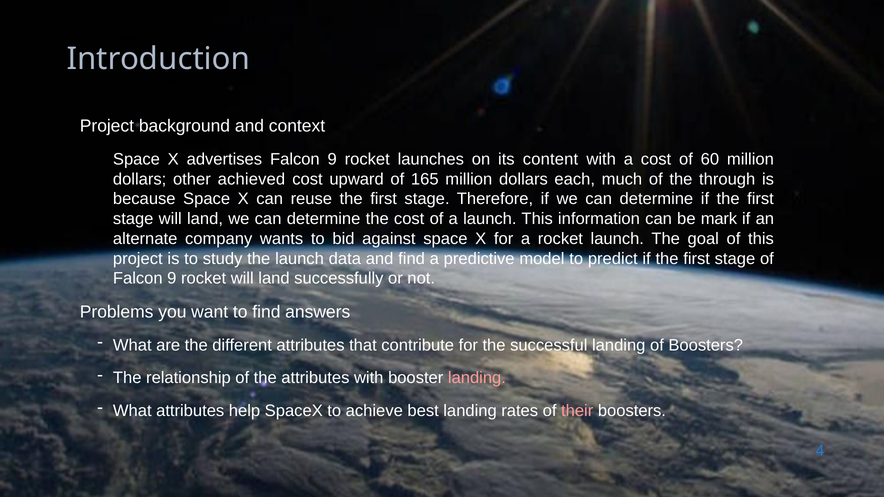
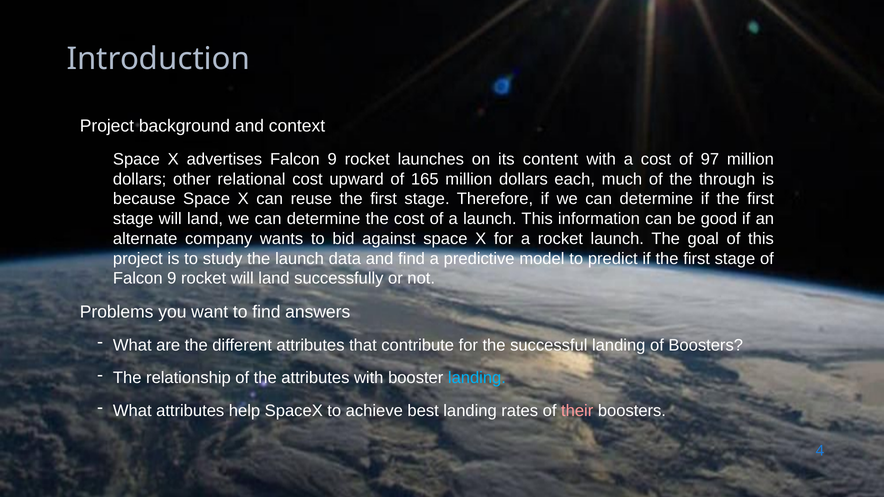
60: 60 -> 97 (710, 159)
achieved: achieved -> relational (251, 179)
mark: mark -> good (719, 219)
landing colour: pink -> light blue (477, 378)
